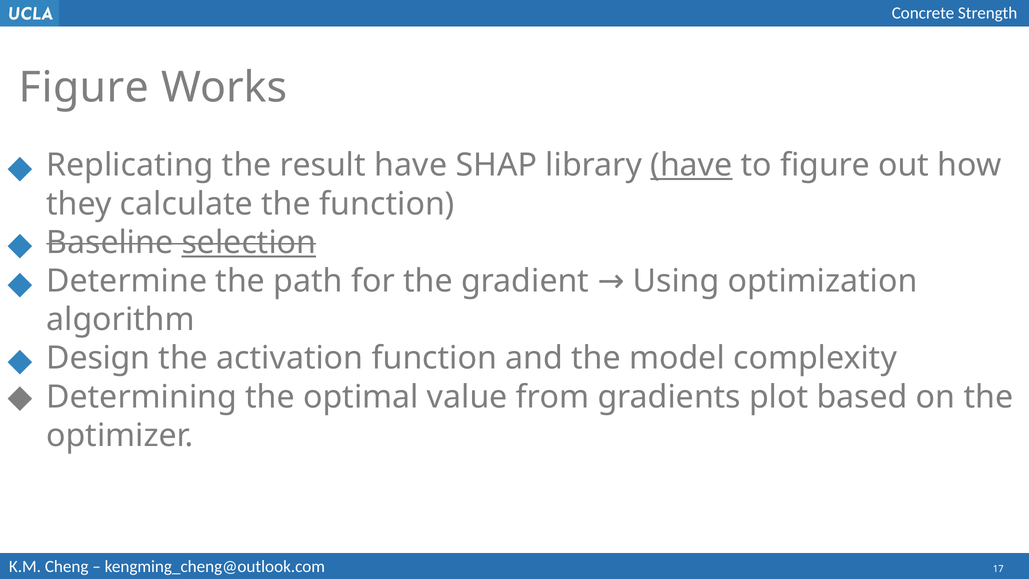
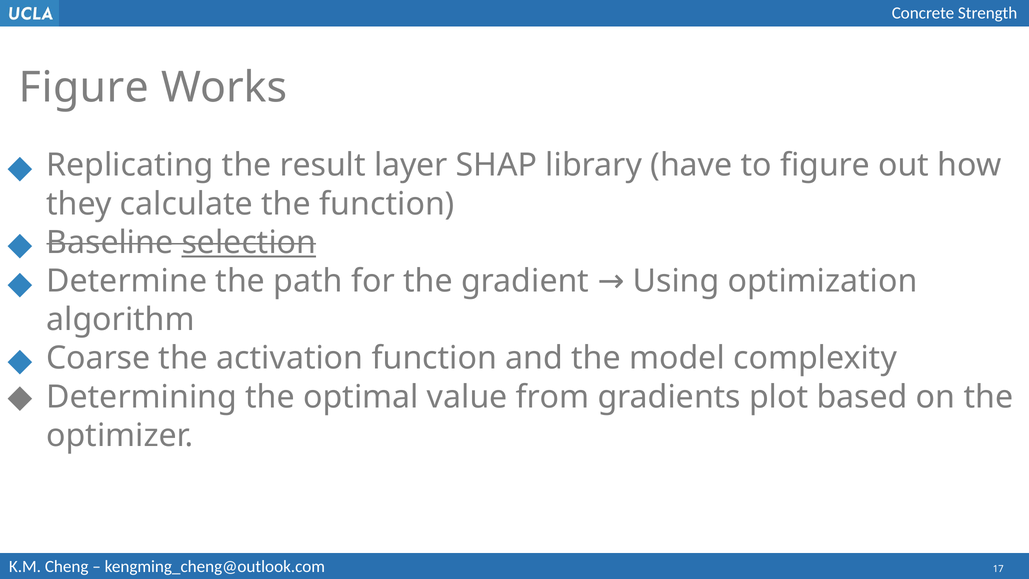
result have: have -> layer (411, 165)
have underline: present -> none (691, 165)
Design: Design -> Coarse (98, 358)
